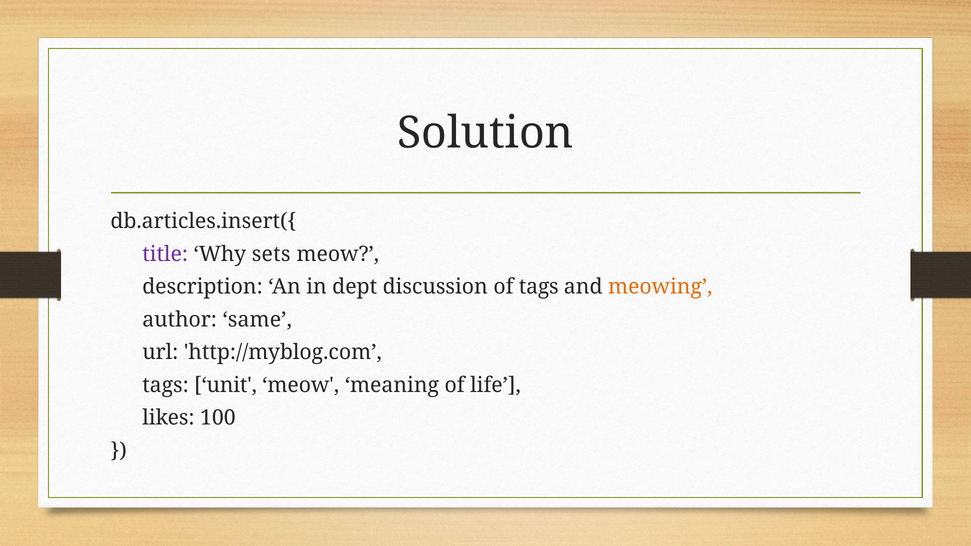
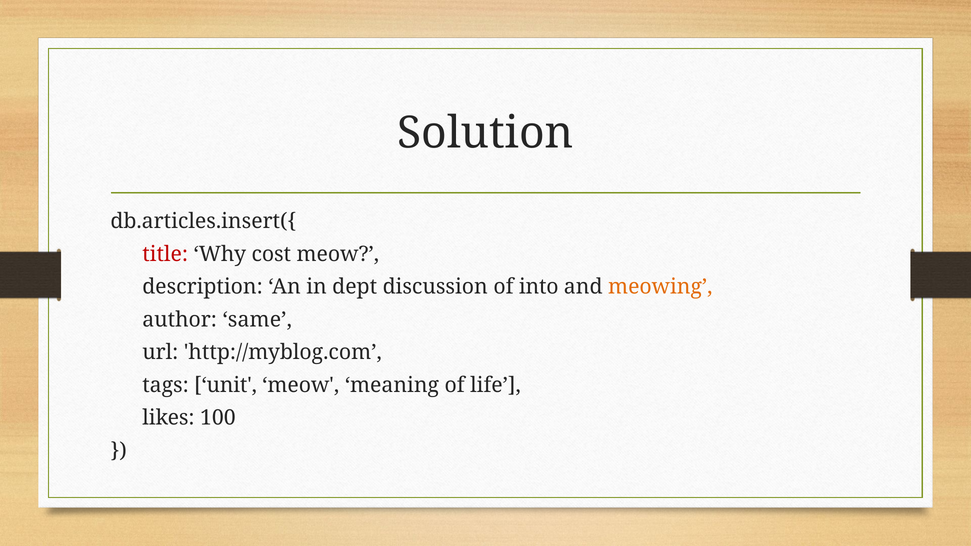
title colour: purple -> red (165, 254)
sets: sets -> cost (271, 254)
of tags: tags -> into (539, 287)
